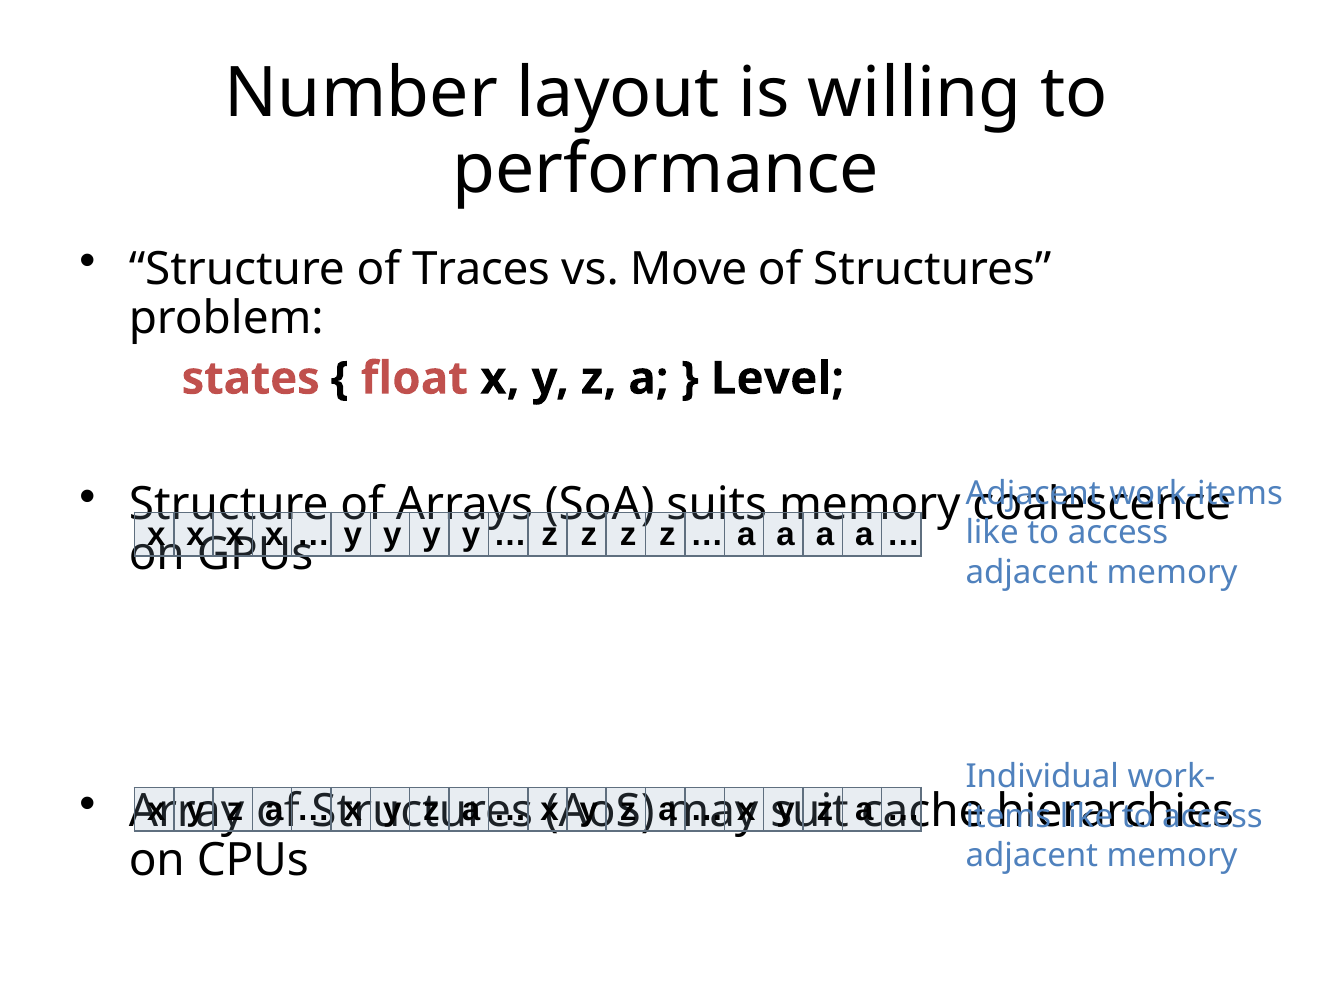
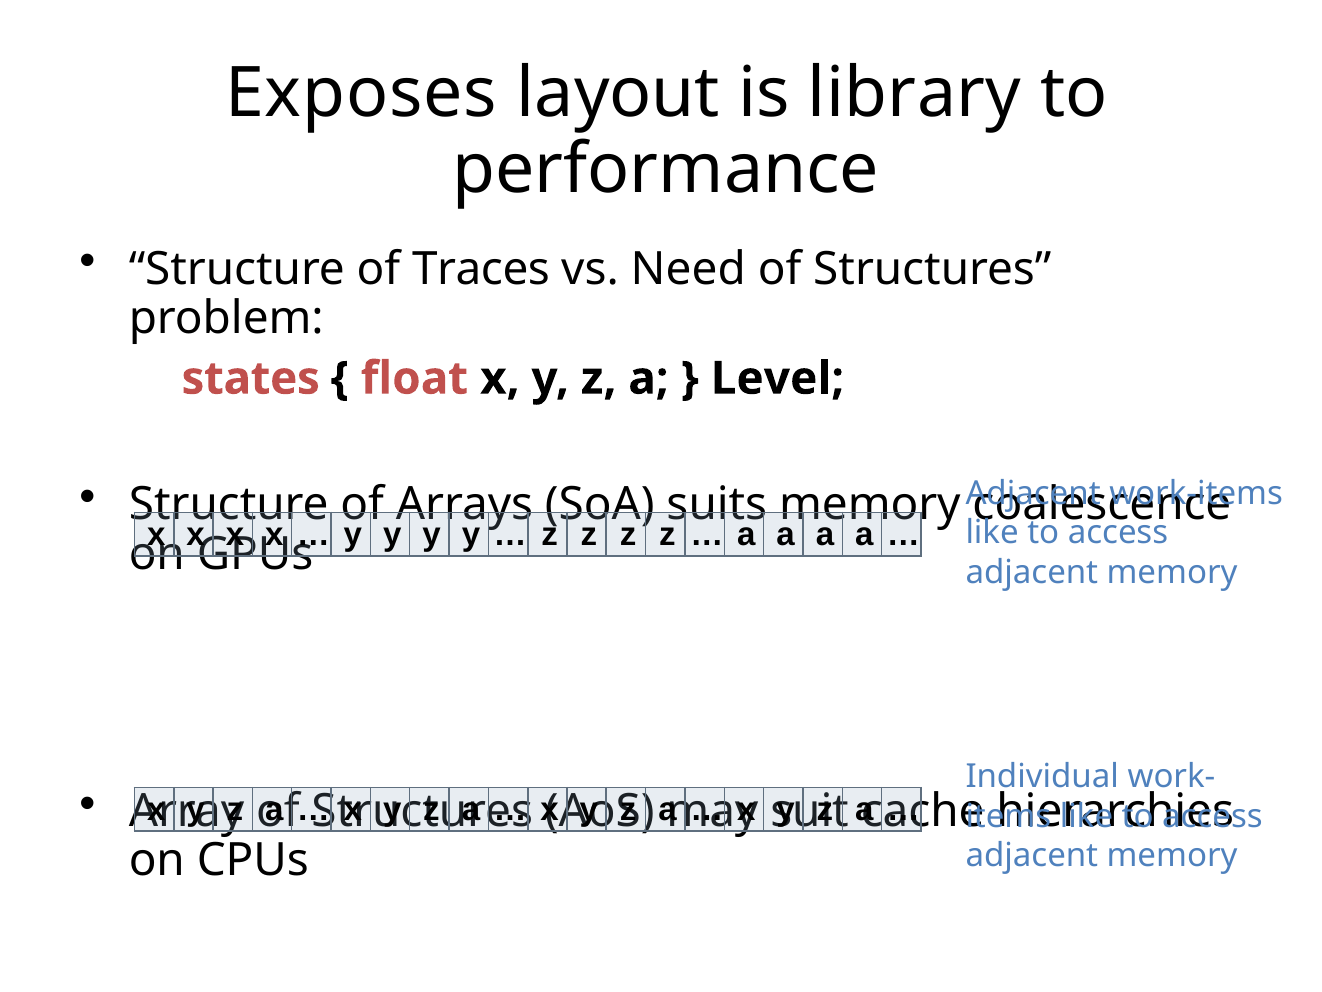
Number: Number -> Exposes (361, 94)
willing: willing -> library (915, 94)
Move: Move -> Need (688, 269)
